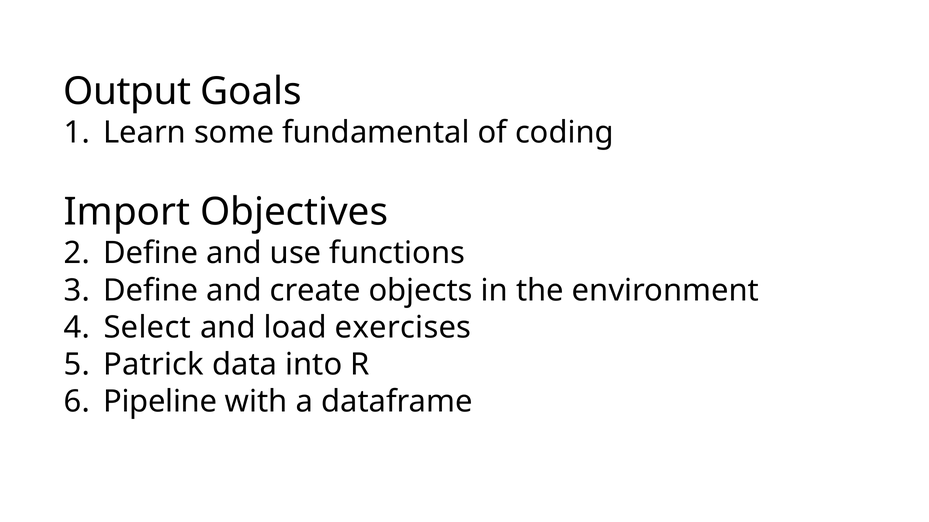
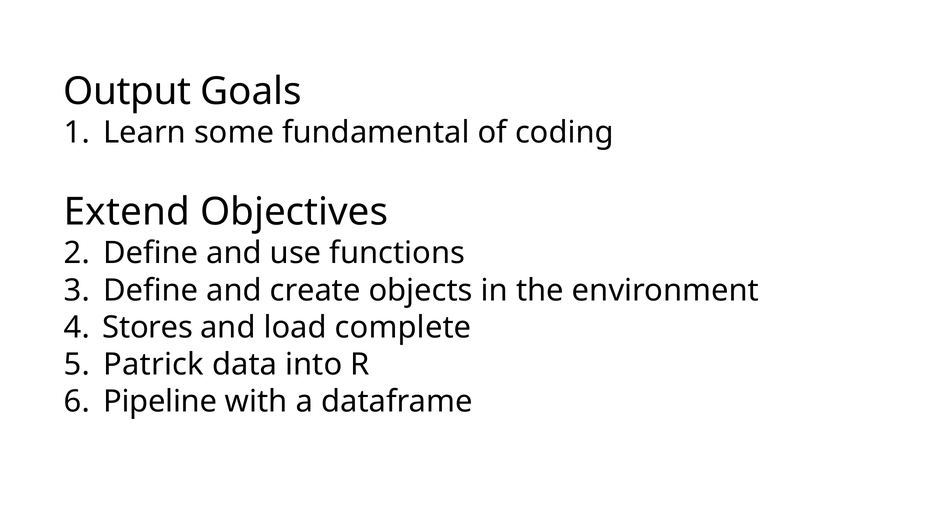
Import: Import -> Extend (127, 212)
Select: Select -> Stores (148, 328)
exercises: exercises -> complete (403, 328)
